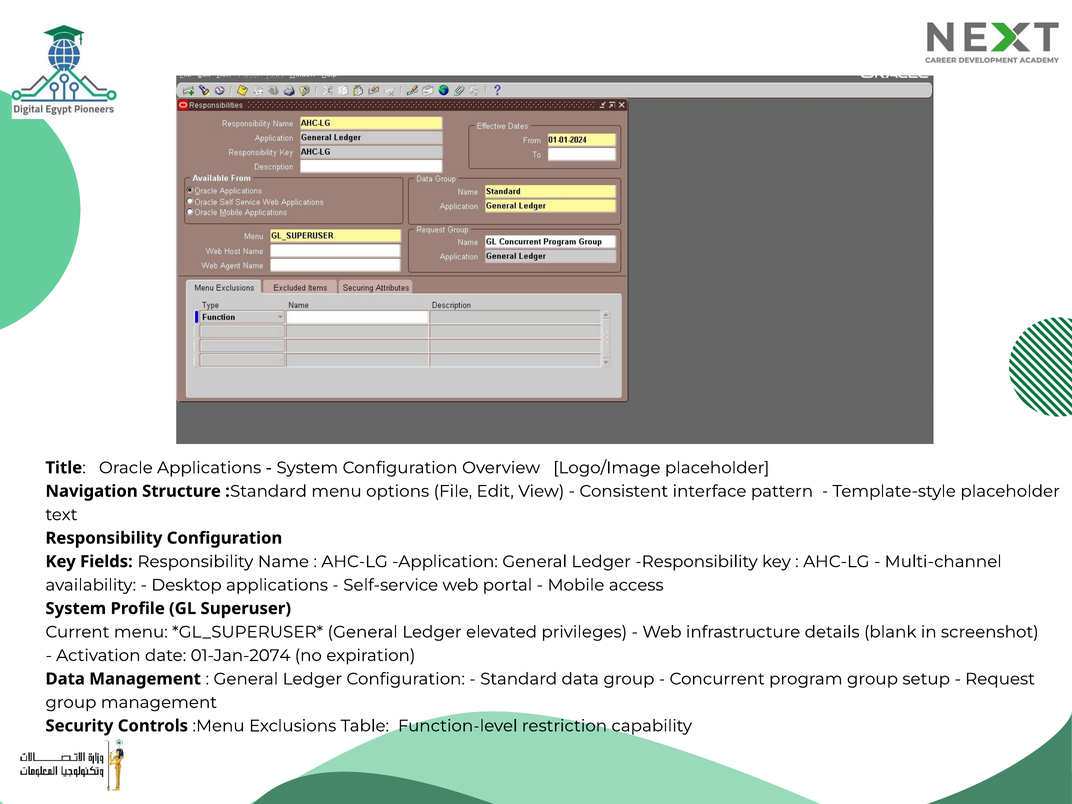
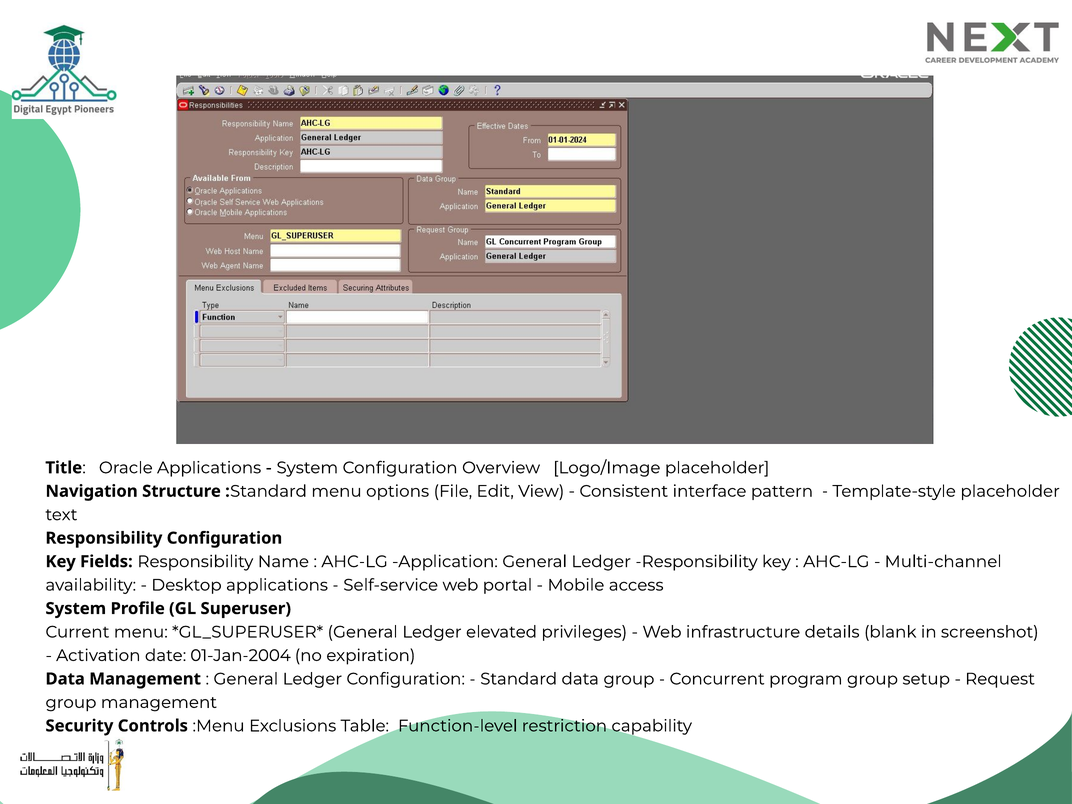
01-Jan-2074: 01-Jan-2074 -> 01-Jan-2004 (241, 655)
